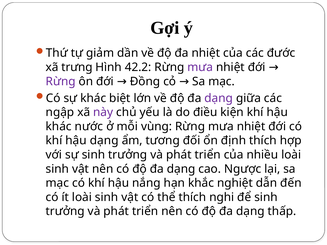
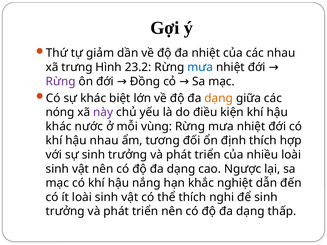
các đước: đước -> nhau (281, 53)
42.2: 42.2 -> 23.2 (138, 67)
mưa colour: purple -> blue (200, 67)
dạng colour: purple -> orange (219, 98)
ngập: ngập -> nóng (60, 112)
hậu dạng: dạng -> nhau (104, 141)
